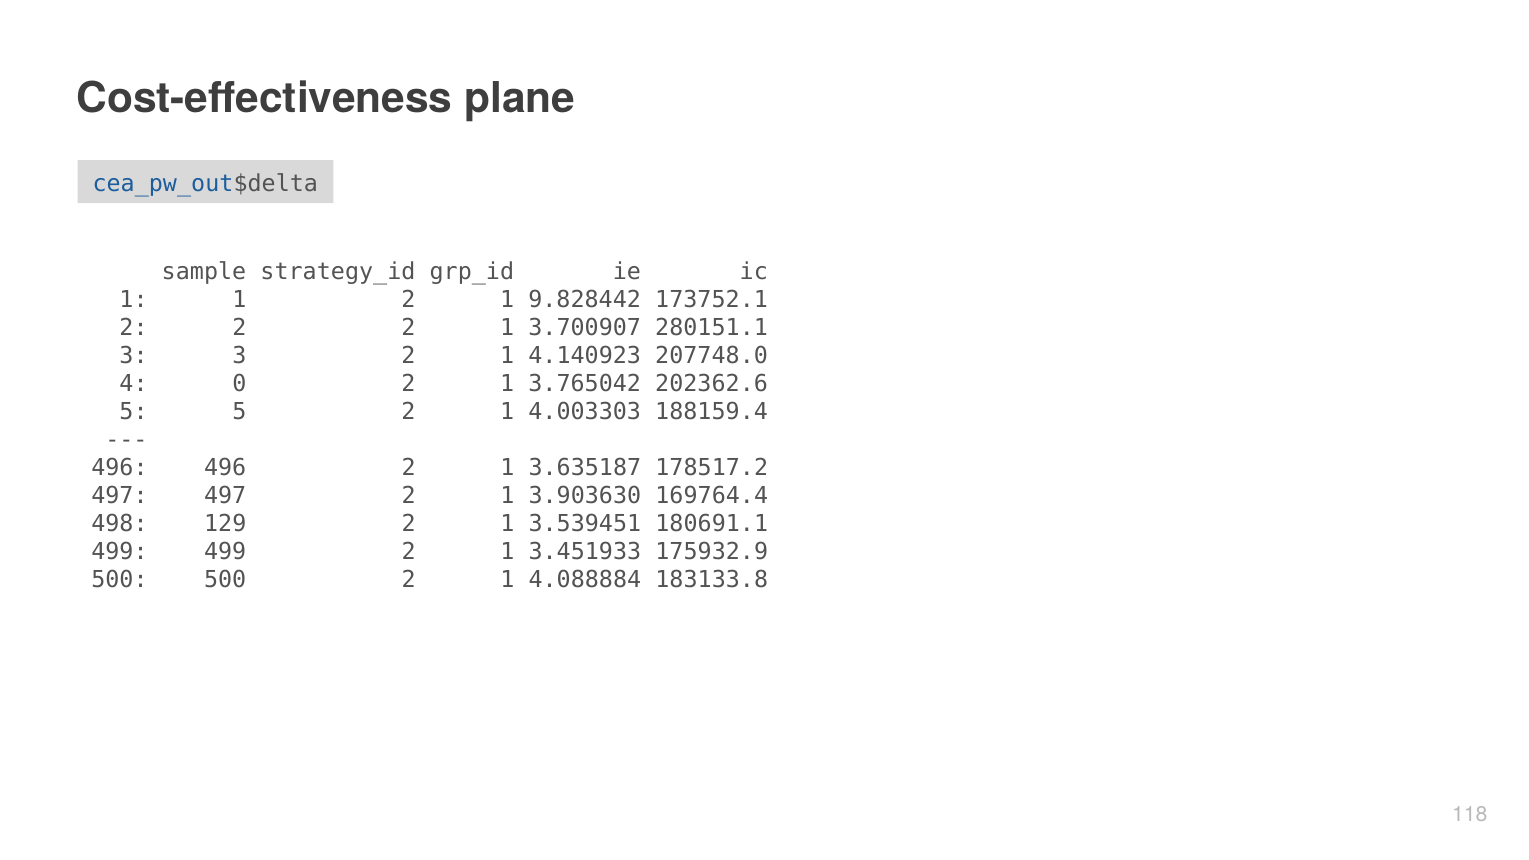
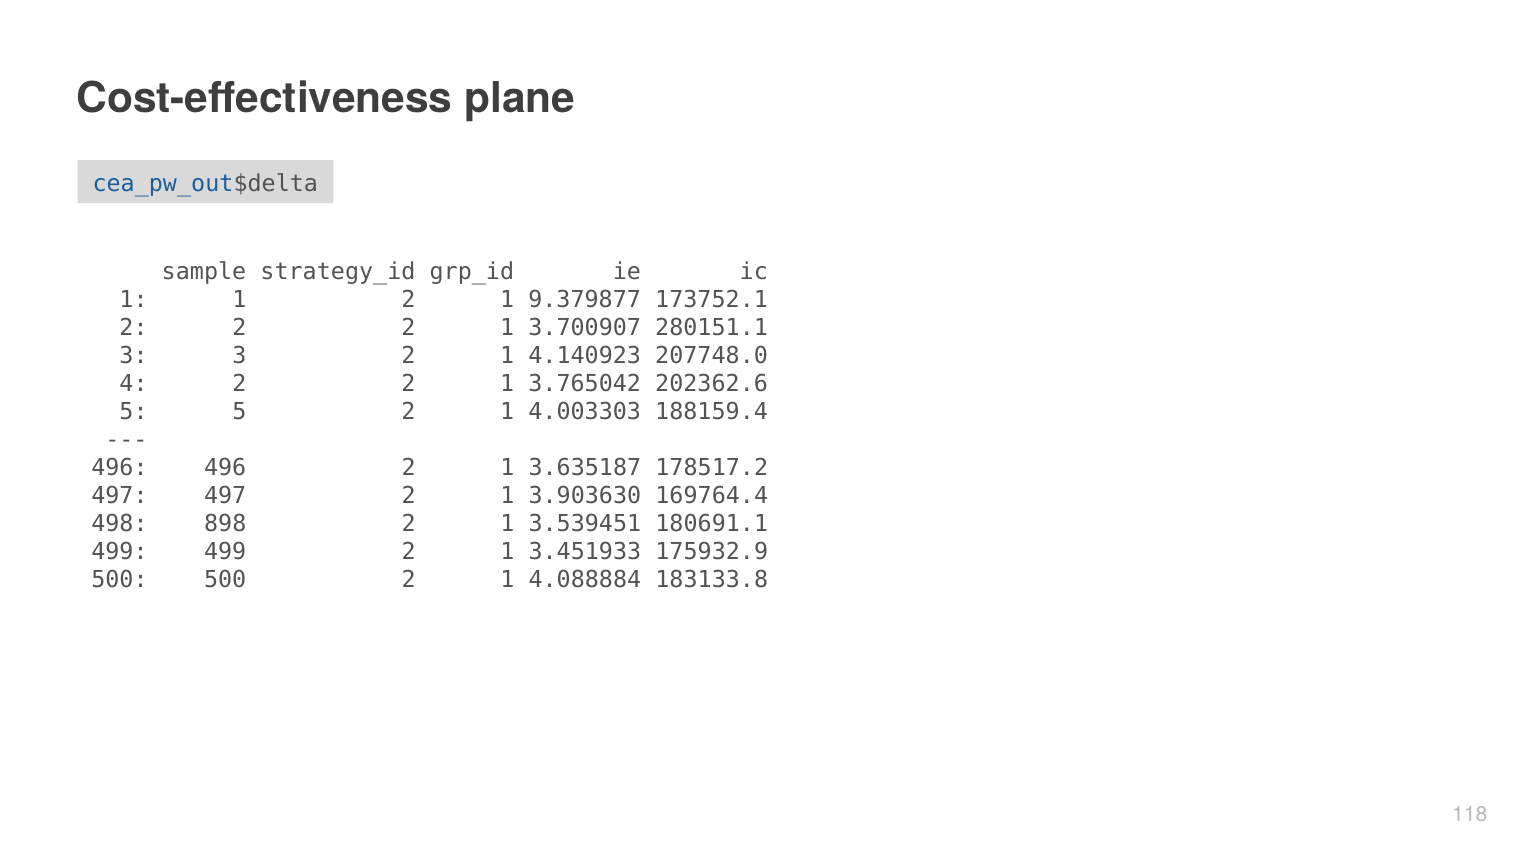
9.828442: 9.828442 -> 9.379877 (585, 300)
4 0: 0 -> 2 (239, 384)
129: 129 -> 898 (225, 524)
